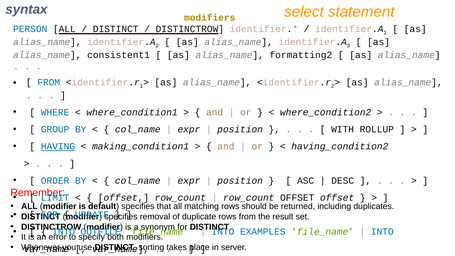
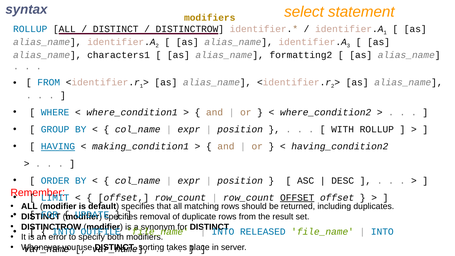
PERSON: PERSON -> ROLLUP (30, 29)
consistent1: consistent1 -> characters1 (119, 55)
OFFSET underline: none -> present (297, 198)
EXAMPLES: EXAMPLES -> RELEASED (263, 232)
